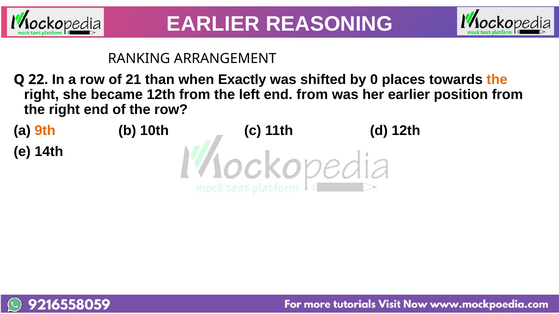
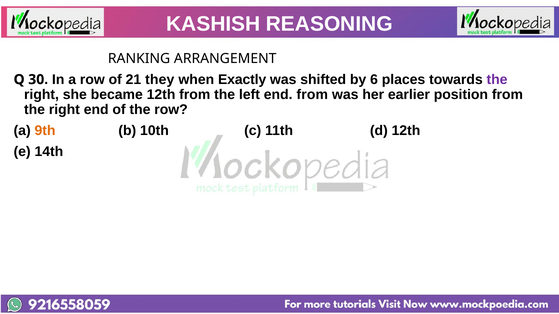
EARLIER: EARLIER -> KASHISH (213, 24)
22: 22 -> 30 (36, 80)
than: than -> they (160, 80)
0: 0 -> 6 (374, 80)
the colour: orange -> purple (497, 80)
